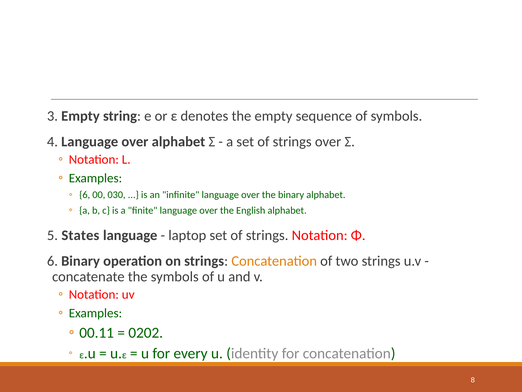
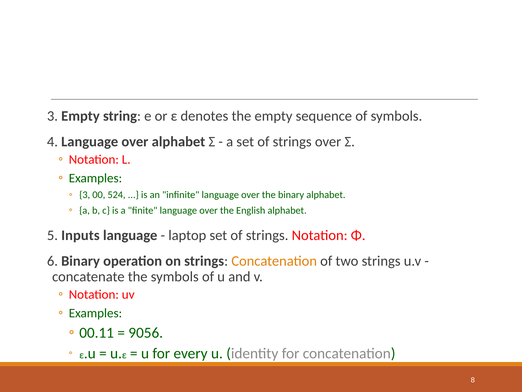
6: 6 -> 3 (85, 195)
030: 030 -> 524 (117, 195)
States: States -> Inputs (80, 235)
0202: 0202 -> 9056 (146, 332)
